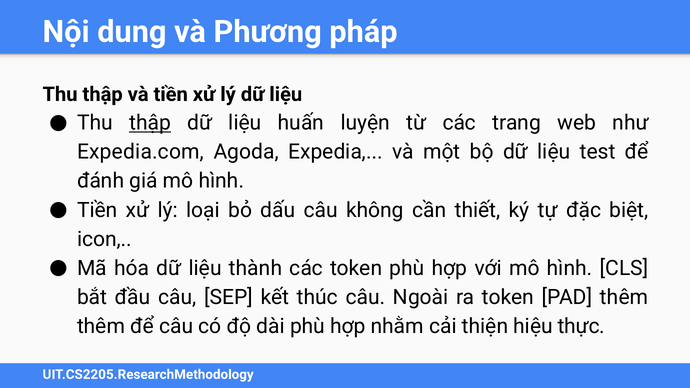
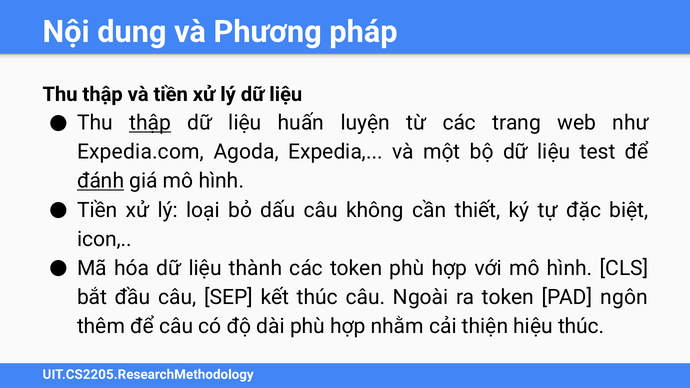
đánh underline: none -> present (101, 181)
PAD thêm: thêm -> ngôn (624, 297)
hiệu thực: thực -> thúc (581, 326)
